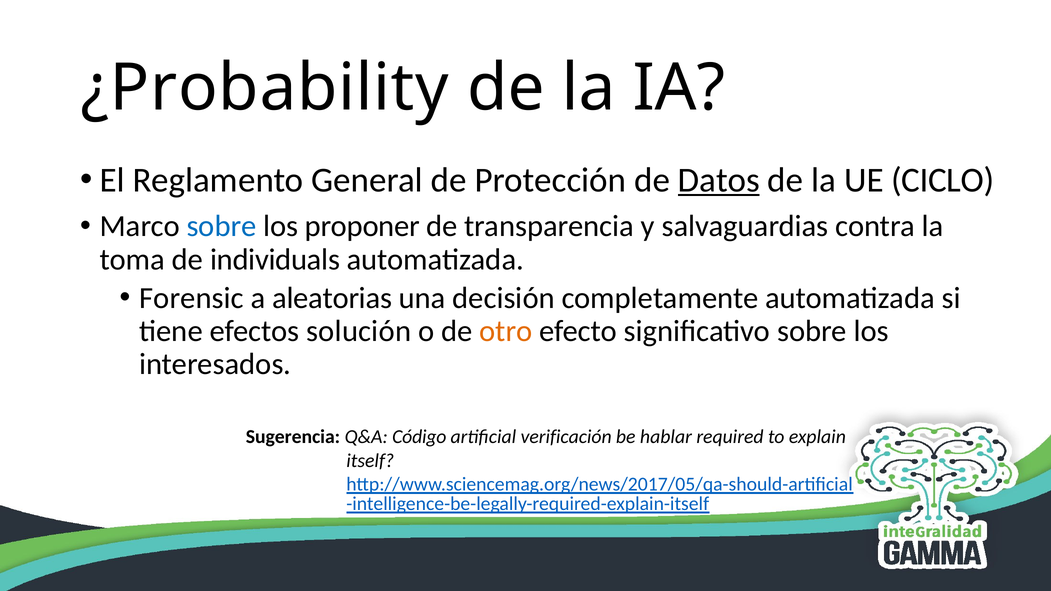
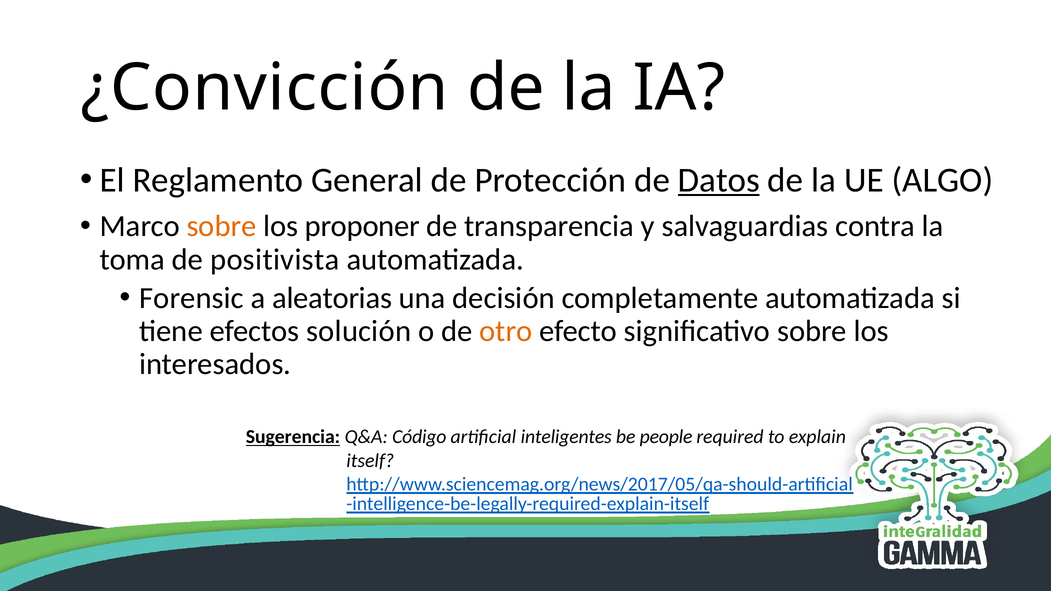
¿Probability: ¿Probability -> ¿Convicción (265, 88)
CICLO: CICLO -> ALGO (942, 180)
sobre colour: blue -> orange (221, 226)
individuals: individuals -> positivista (275, 259)
Sugerencia underline: none -> present (293, 437)
verificación: verificación -> inteligentes (566, 437)
hablar: hablar -> people (666, 437)
